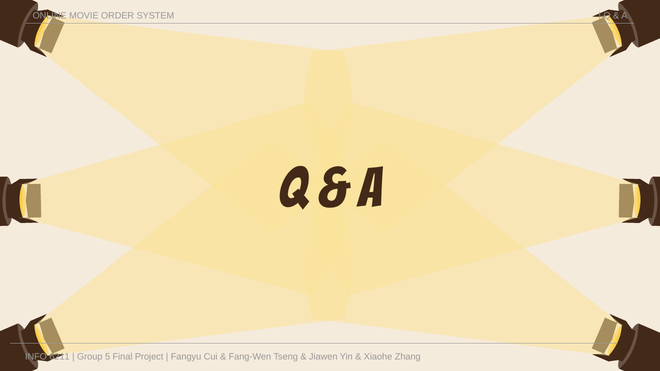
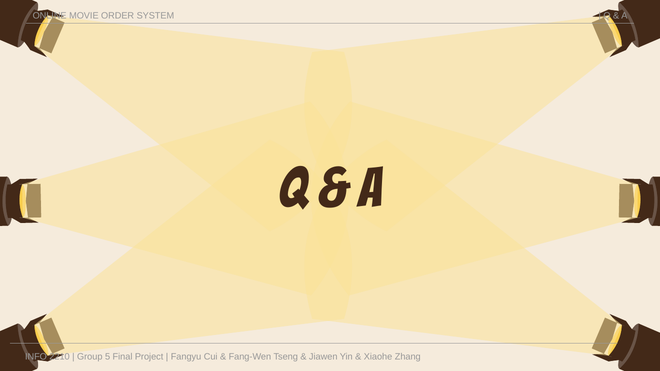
6211: 6211 -> 2210 (60, 357)
